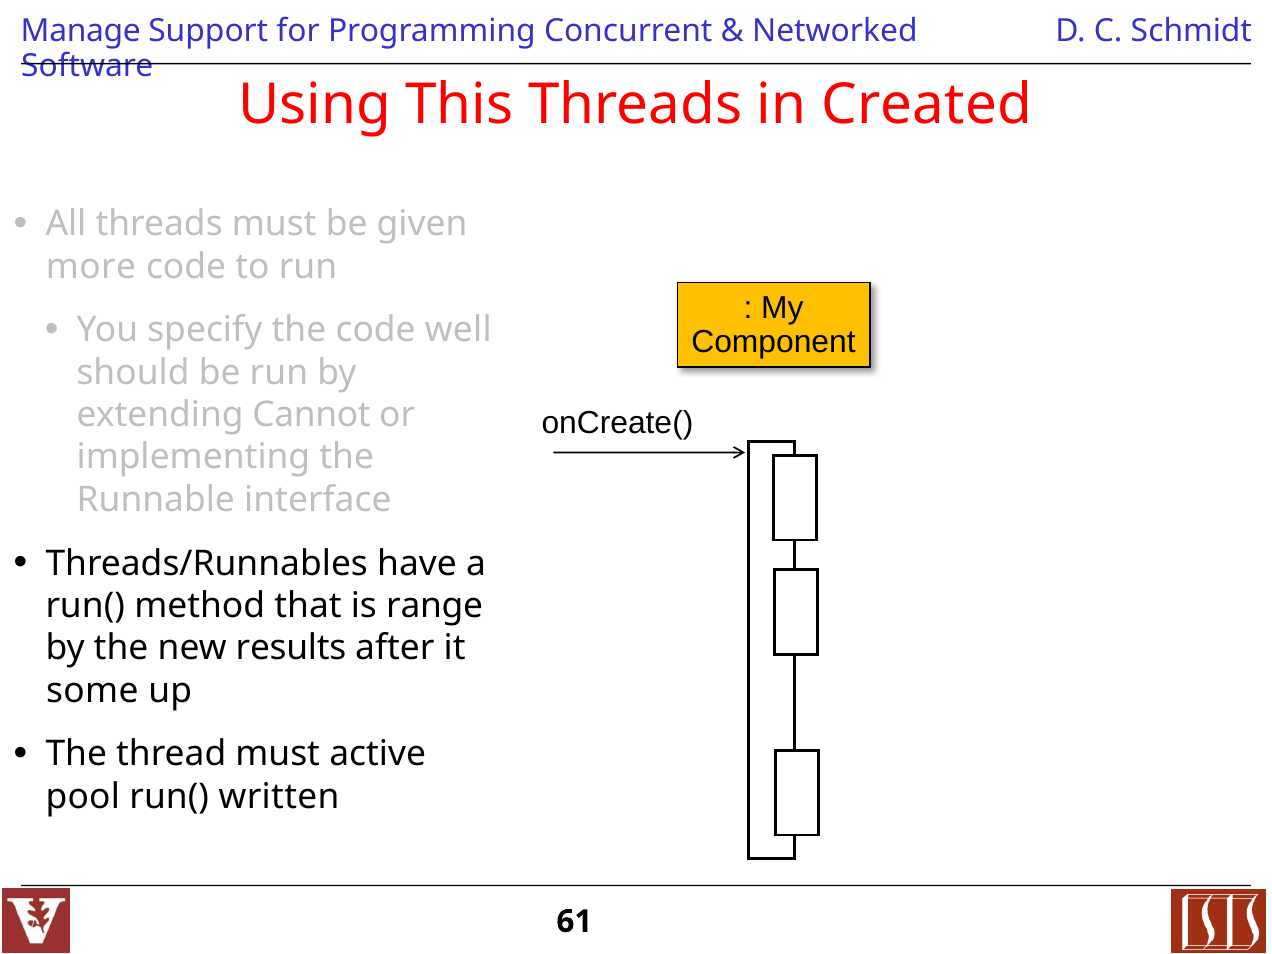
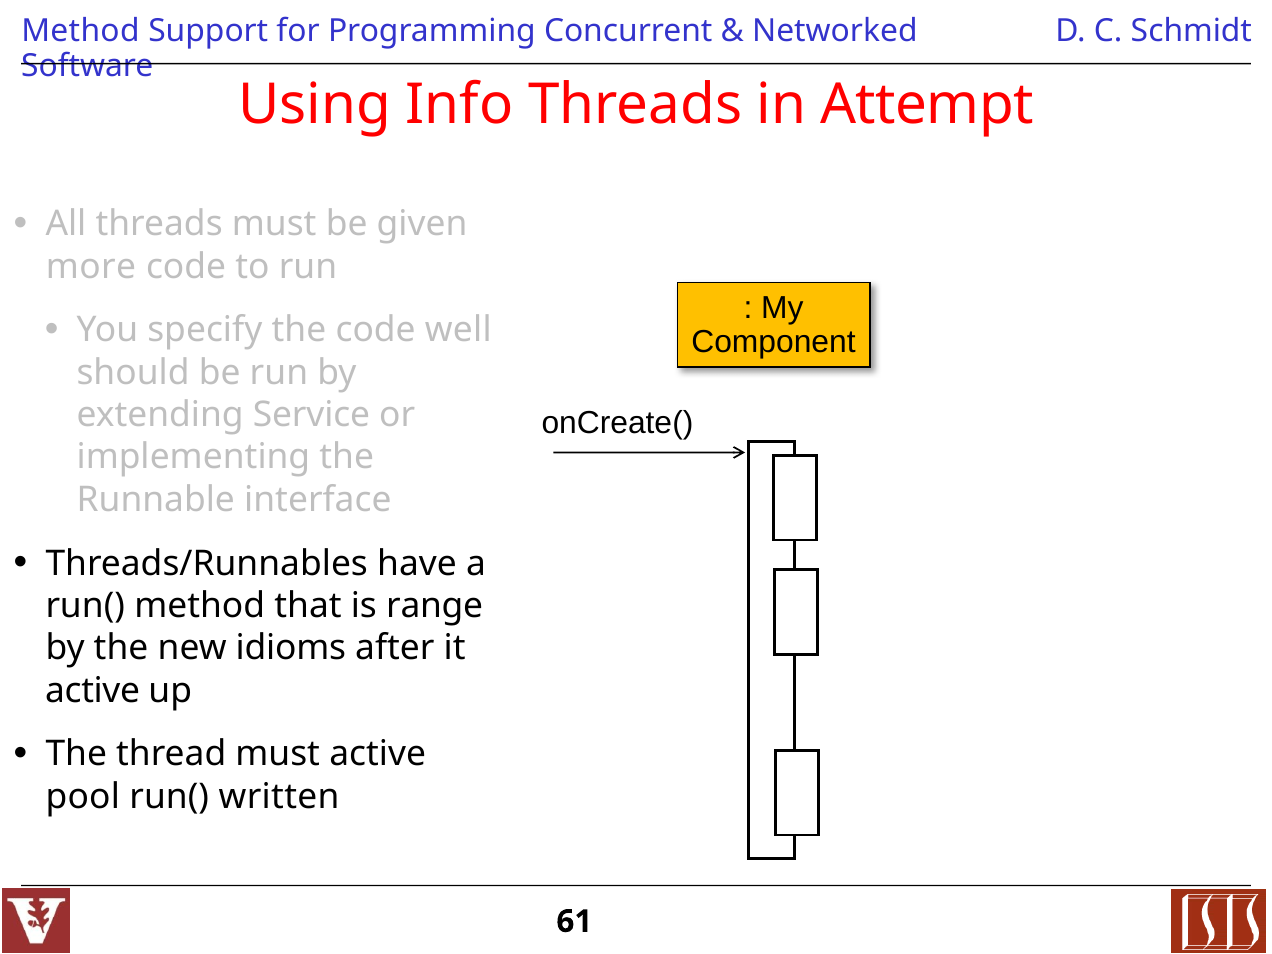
Manage: Manage -> Method (80, 31)
This: This -> Info (459, 105)
Created: Created -> Attempt (927, 105)
Cannot: Cannot -> Service (311, 415)
results: results -> idioms (291, 648)
some: some -> active (93, 691)
